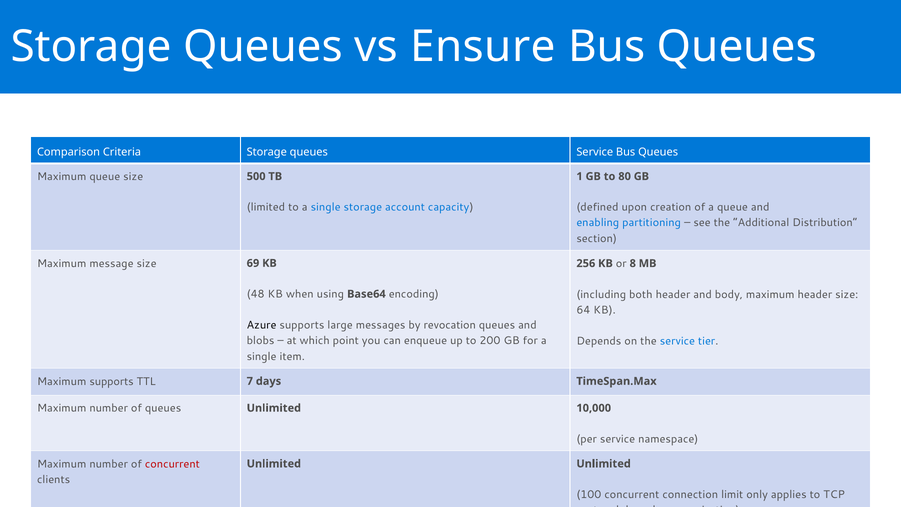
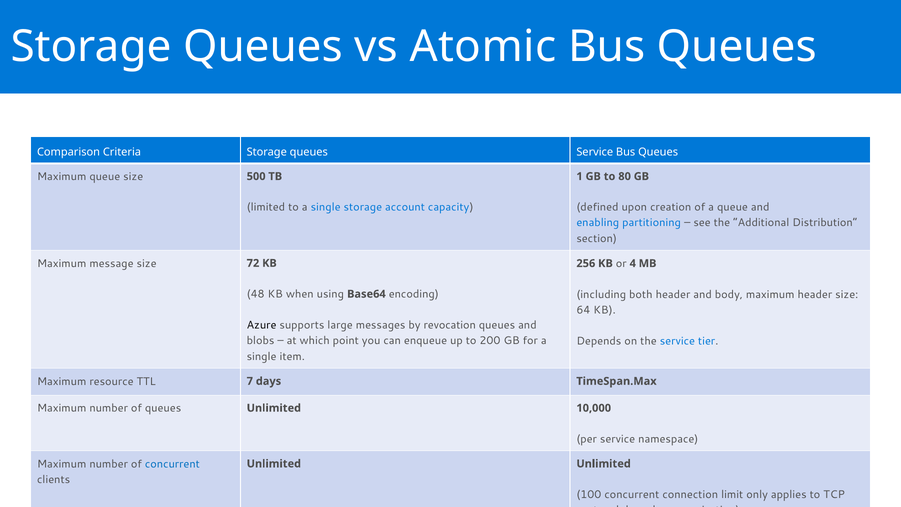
Ensure: Ensure -> Atomic (483, 46)
69: 69 -> 72 (253, 263)
8: 8 -> 4 (633, 263)
Maximum supports: supports -> resource (111, 381)
concurrent colour: red -> blue (172, 464)
